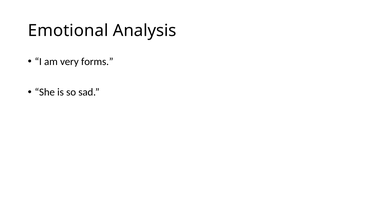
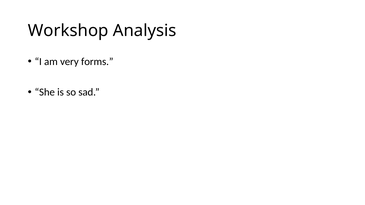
Emotional: Emotional -> Workshop (68, 31)
